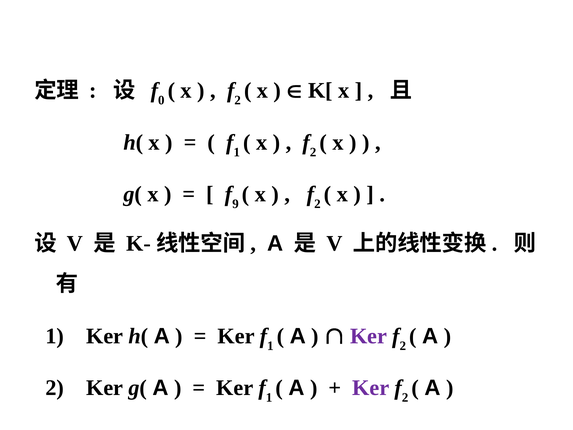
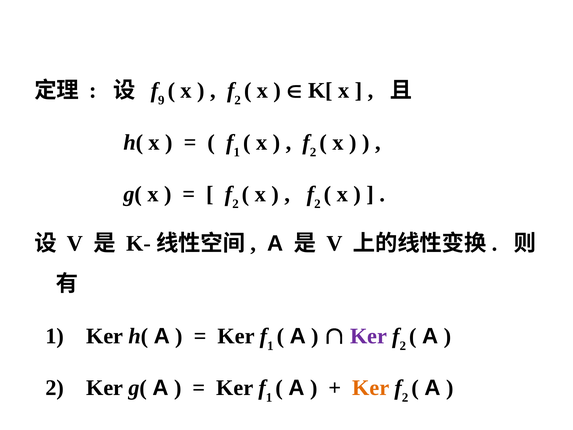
0: 0 -> 9 (161, 100)
9: 9 -> 2 (236, 204)
Ker colour: purple -> orange (371, 388)
